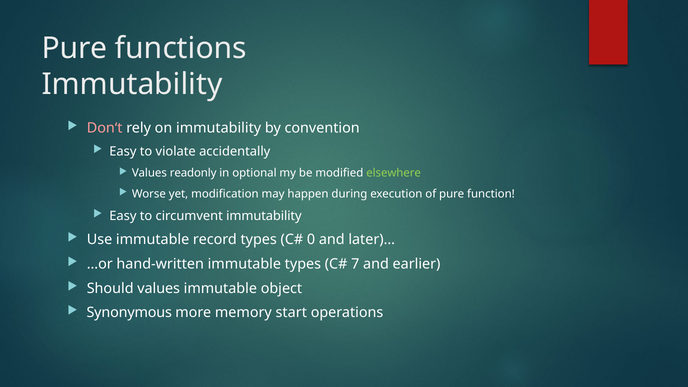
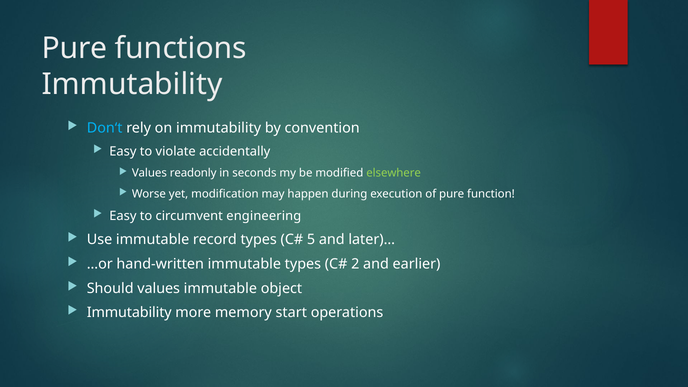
Don‘t colour: pink -> light blue (105, 128)
optional: optional -> seconds (254, 173)
circumvent immutability: immutability -> engineering (264, 216)
0: 0 -> 5 (311, 240)
7: 7 -> 2 (355, 264)
Synonymous: Synonymous -> Immutability (129, 313)
